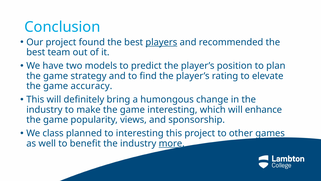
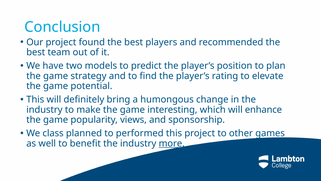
players underline: present -> none (161, 42)
accuracy: accuracy -> potential (91, 86)
to interesting: interesting -> performed (140, 133)
